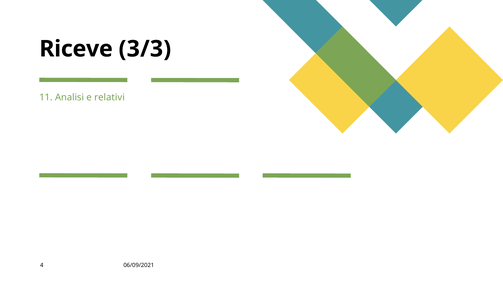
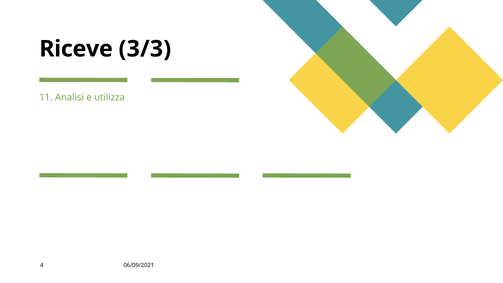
relativi: relativi -> utilizza (110, 97)
